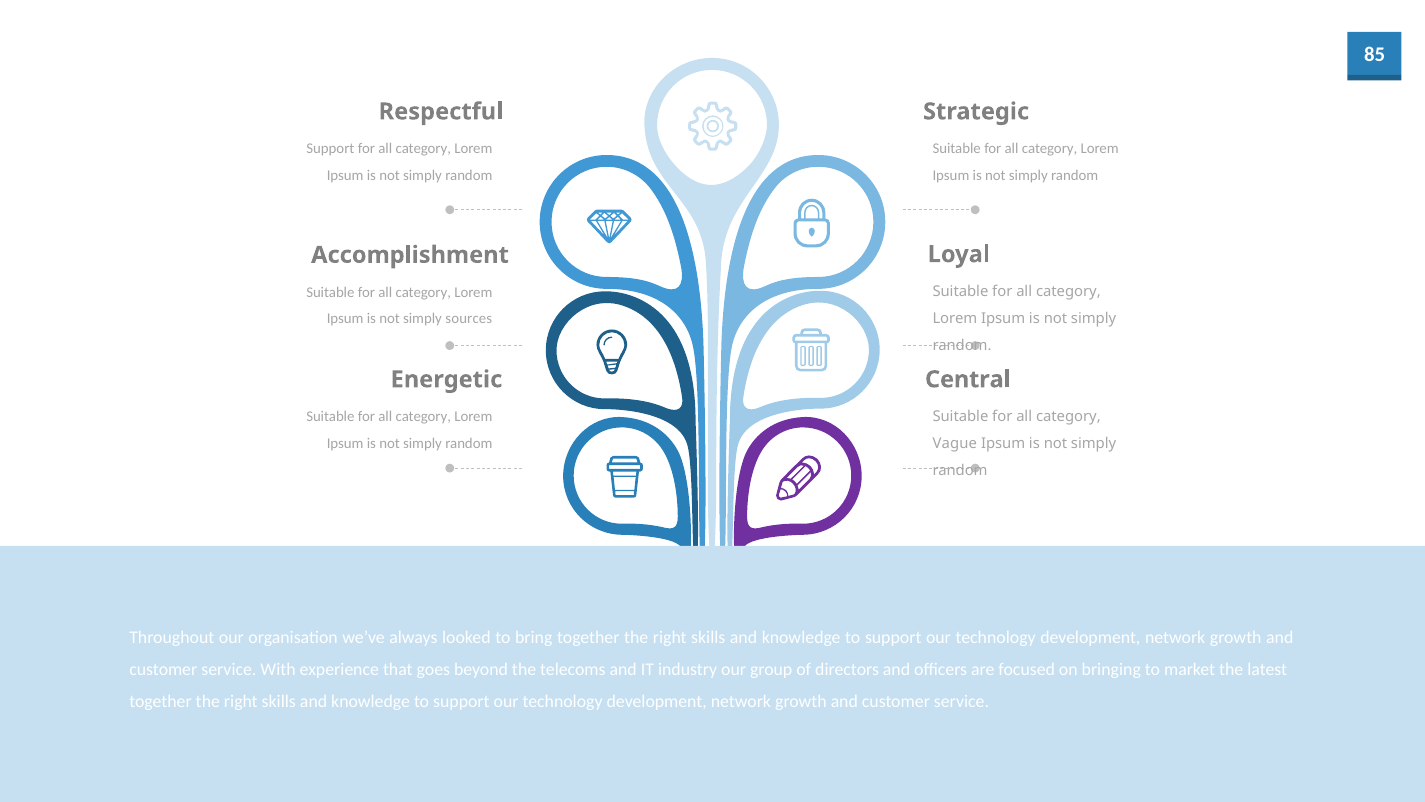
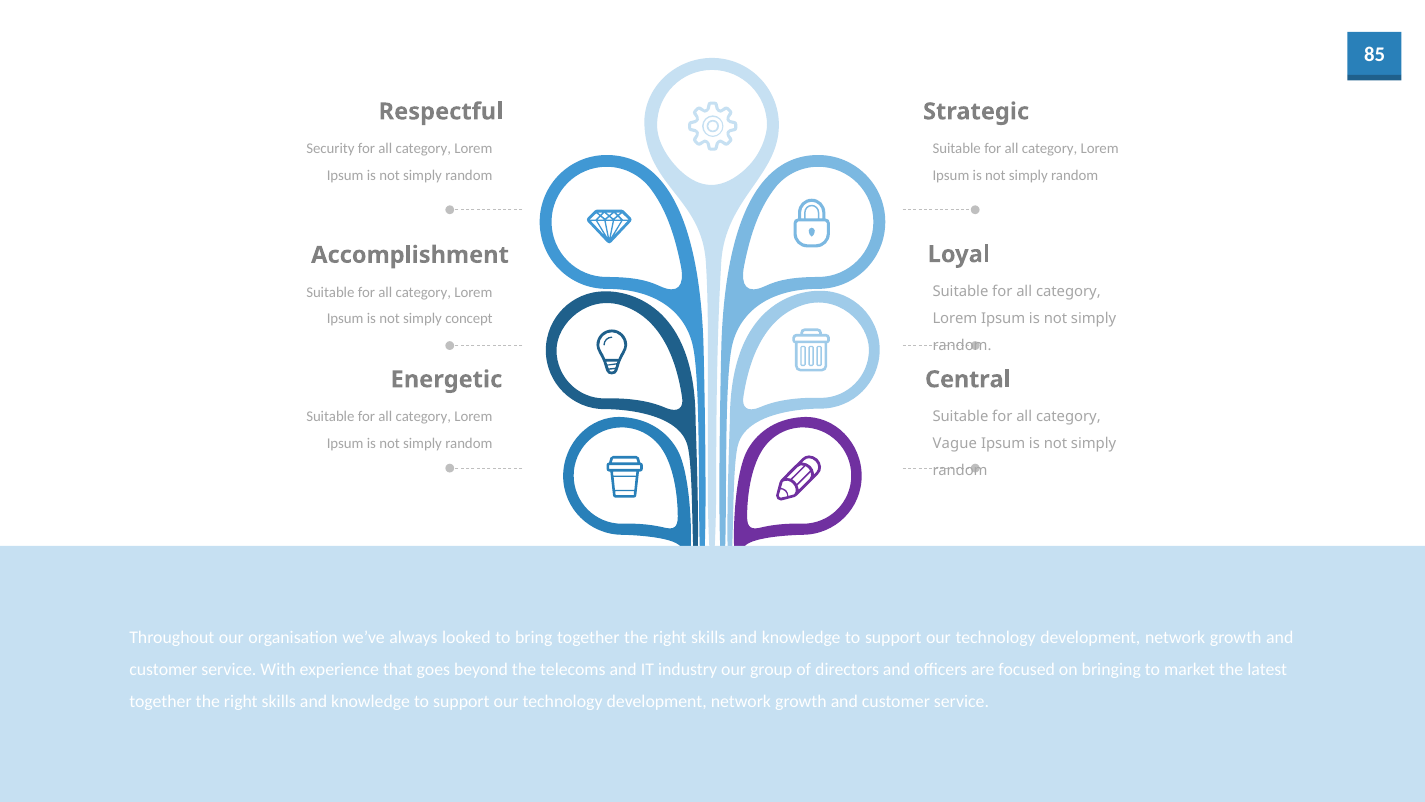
Support: Support -> Security (330, 149)
sources: sources -> concept (469, 319)
